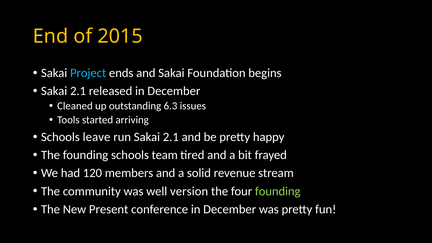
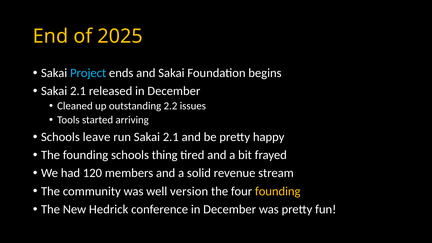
2015: 2015 -> 2025 (120, 36)
6.3: 6.3 -> 2.2 (170, 106)
team: team -> thing (165, 155)
founding colour: light green -> yellow (278, 191)
Present: Present -> Hedrick (109, 209)
